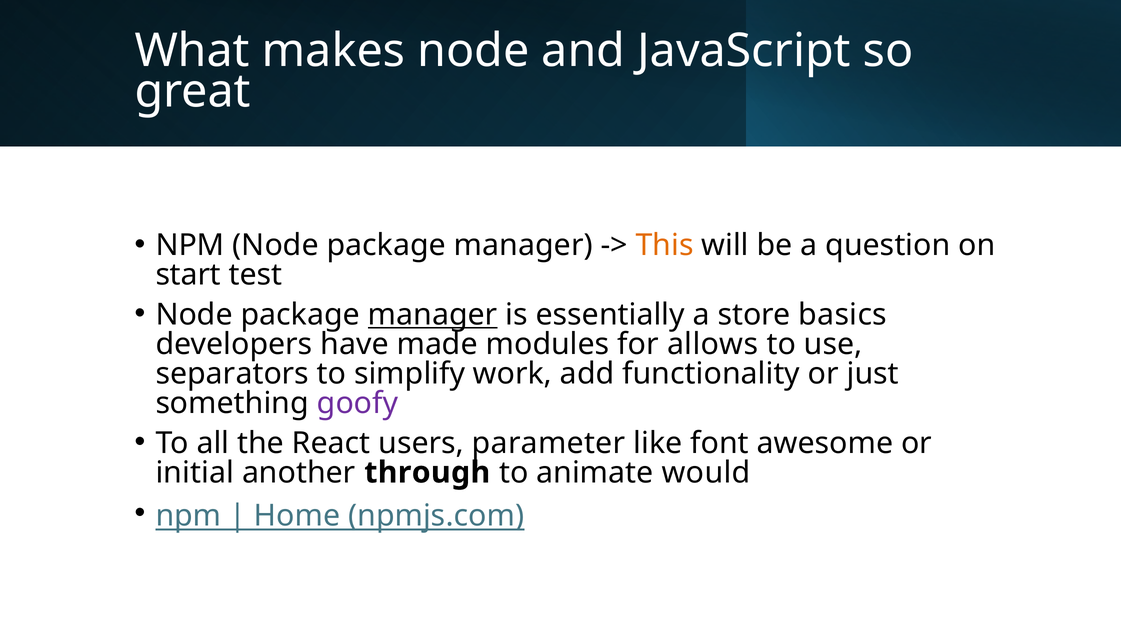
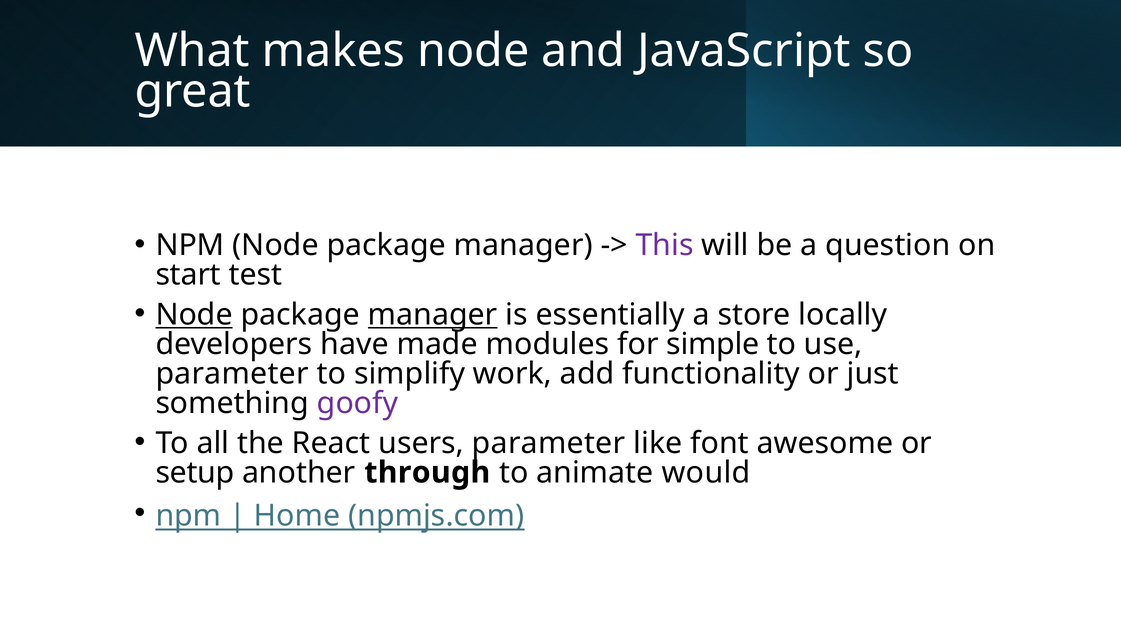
This colour: orange -> purple (665, 246)
Node underline: none -> present (194, 315)
basics: basics -> locally (843, 315)
allows: allows -> simple (713, 344)
separators: separators -> parameter (232, 374)
initial: initial -> setup (195, 473)
